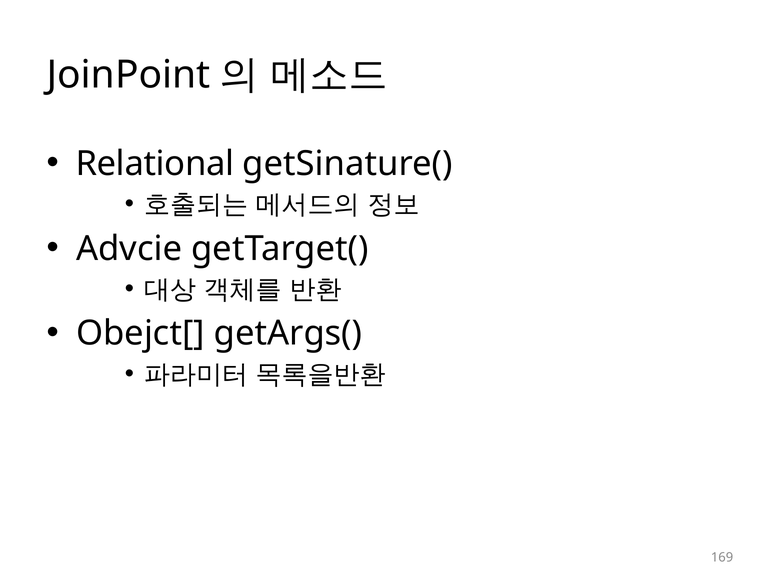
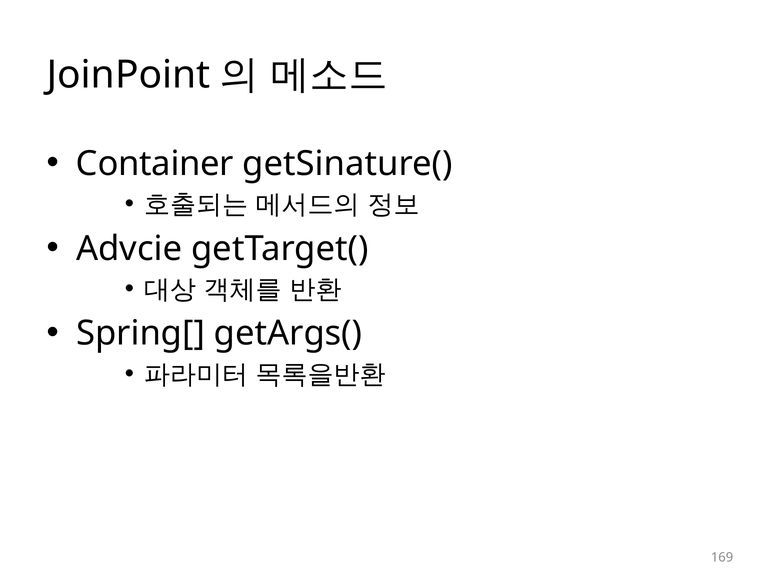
Relational: Relational -> Container (155, 164)
Obejct[: Obejct[ -> Spring[ (141, 334)
